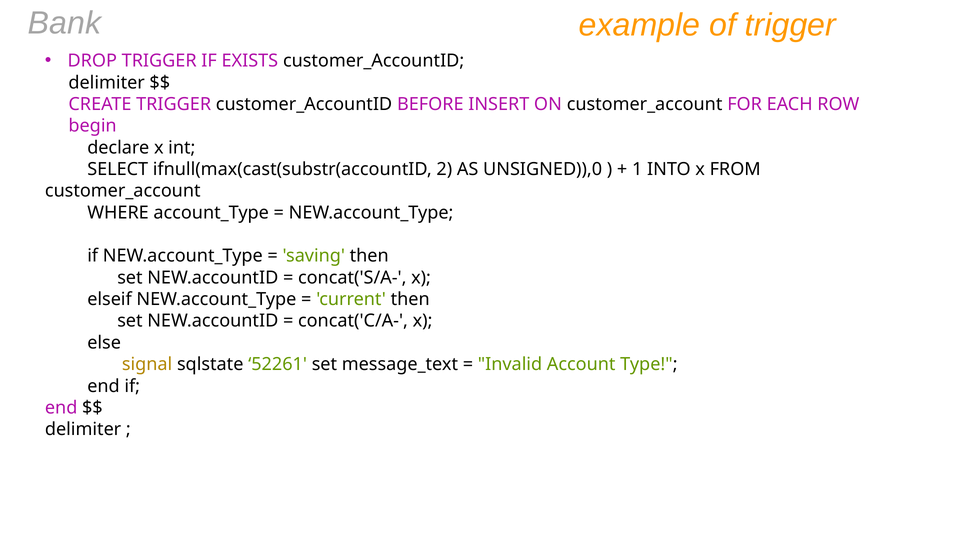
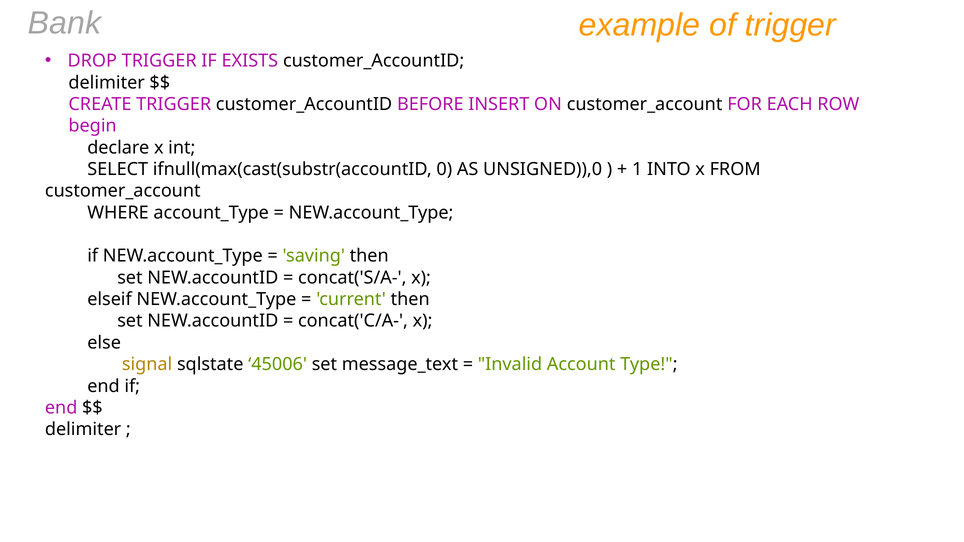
2: 2 -> 0 (444, 169)
52261: 52261 -> 45006 (278, 365)
